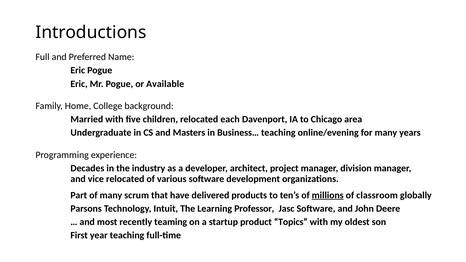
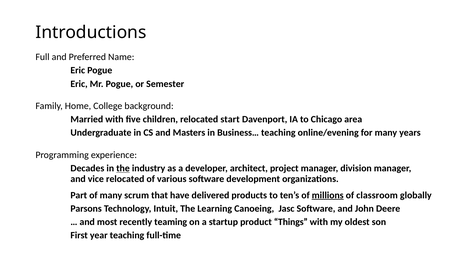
Available: Available -> Semester (165, 84)
each: each -> start (230, 119)
the underline: none -> present (123, 168)
Professor: Professor -> Canoeing (254, 209)
Topics: Topics -> Things (291, 222)
